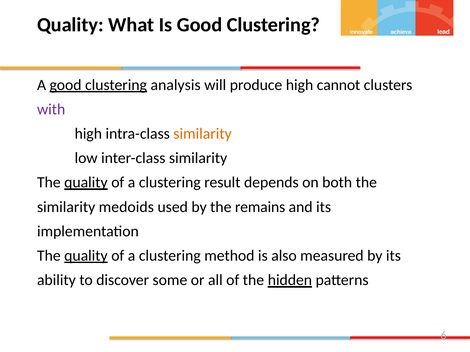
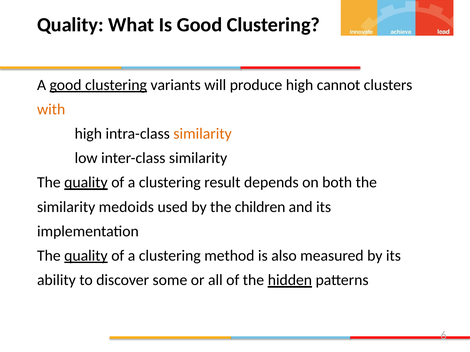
analysis: analysis -> variants (176, 85)
with colour: purple -> orange (51, 109)
remains: remains -> children (260, 207)
